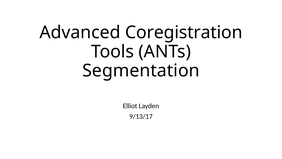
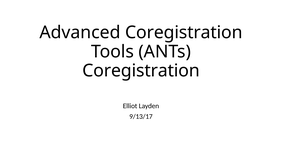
Segmentation: Segmentation -> Coregistration (141, 70)
